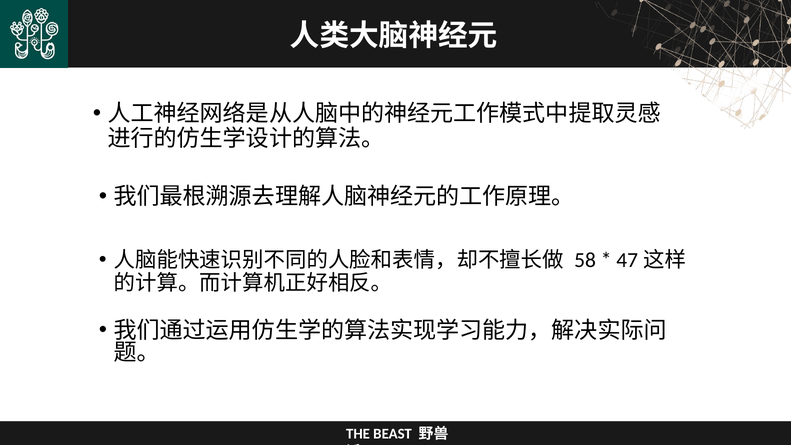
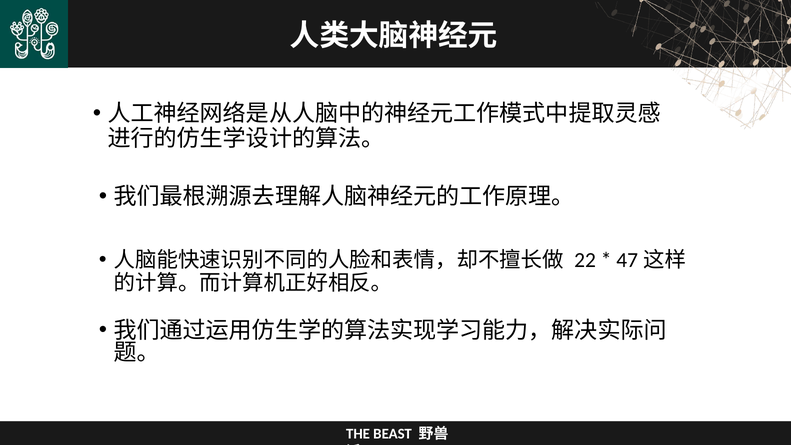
58: 58 -> 22 (585, 260)
